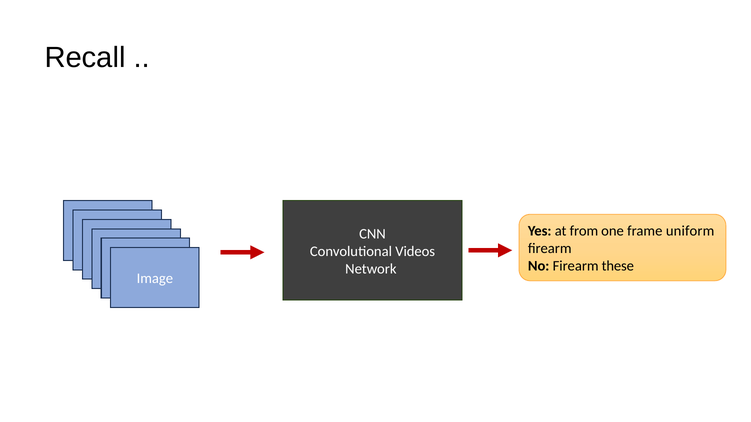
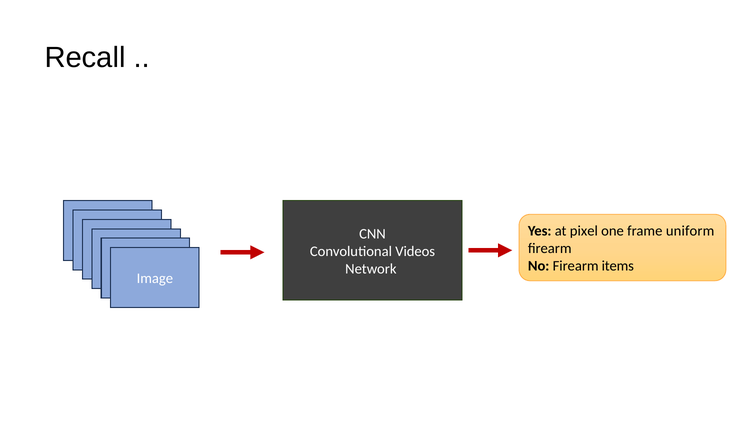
from: from -> pixel (584, 231)
these: these -> items (618, 266)
